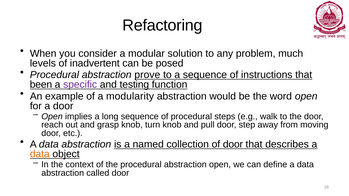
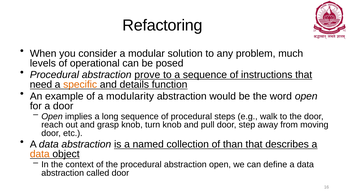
inadvertent: inadvertent -> operational (95, 63)
been: been -> need (41, 85)
specific colour: purple -> orange (80, 85)
testing: testing -> details (134, 85)
of door: door -> than (233, 145)
